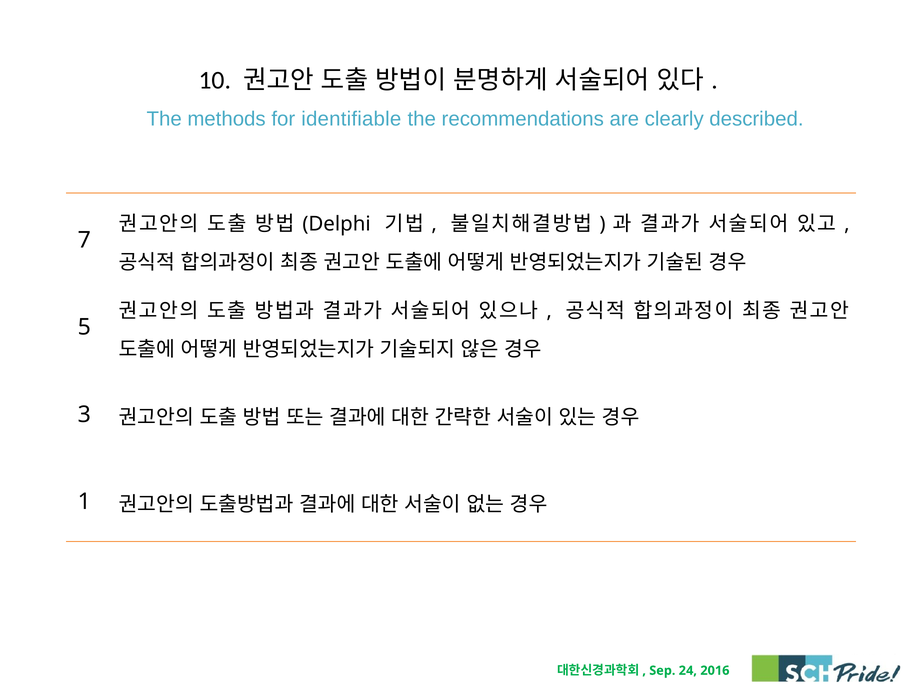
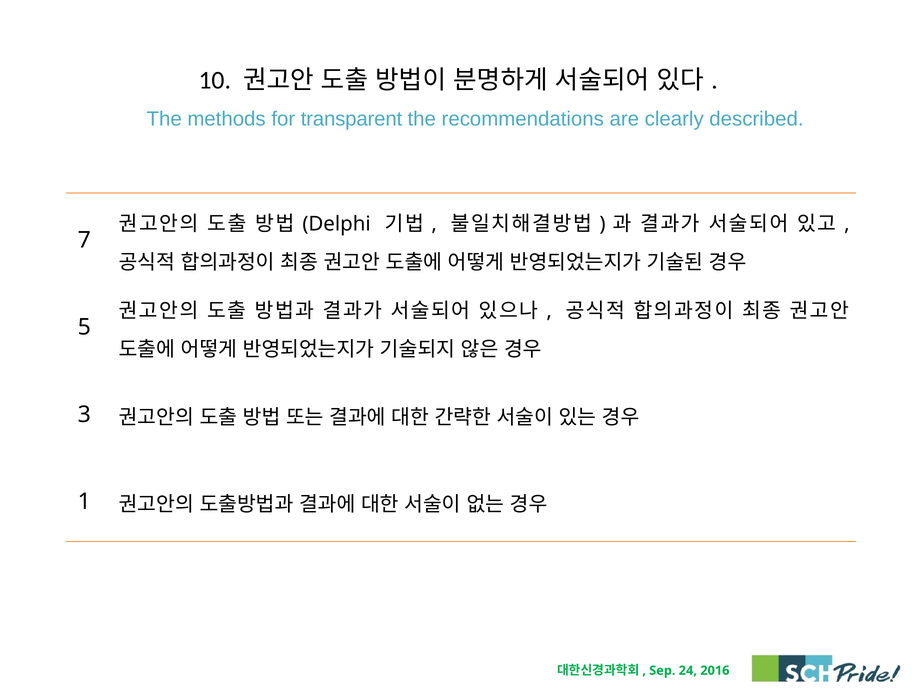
identifiable: identifiable -> transparent (352, 119)
